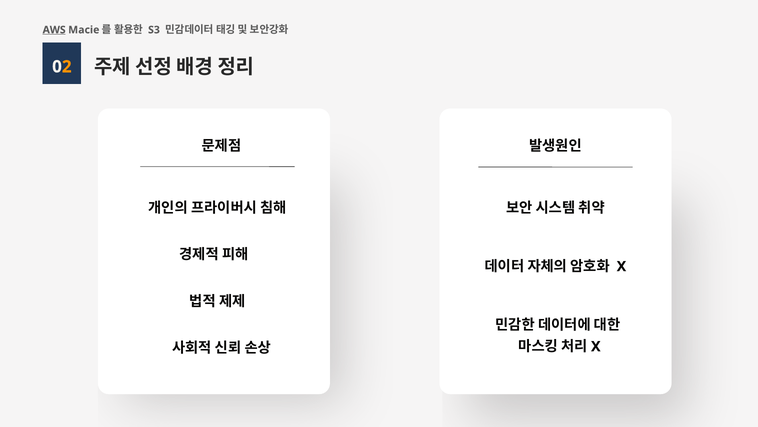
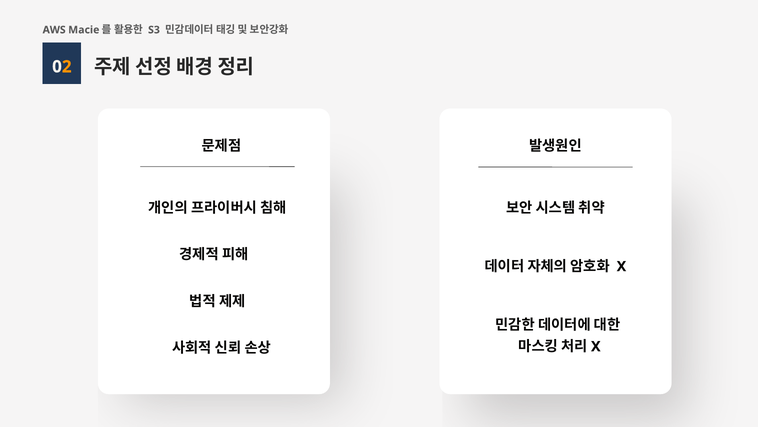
AWS underline: present -> none (54, 30)
